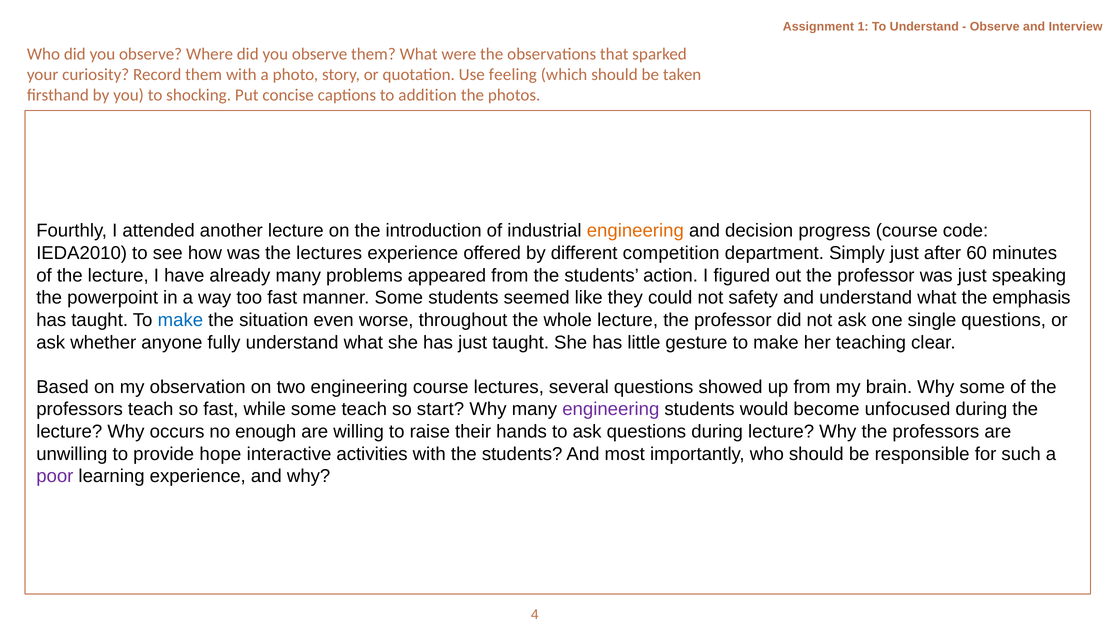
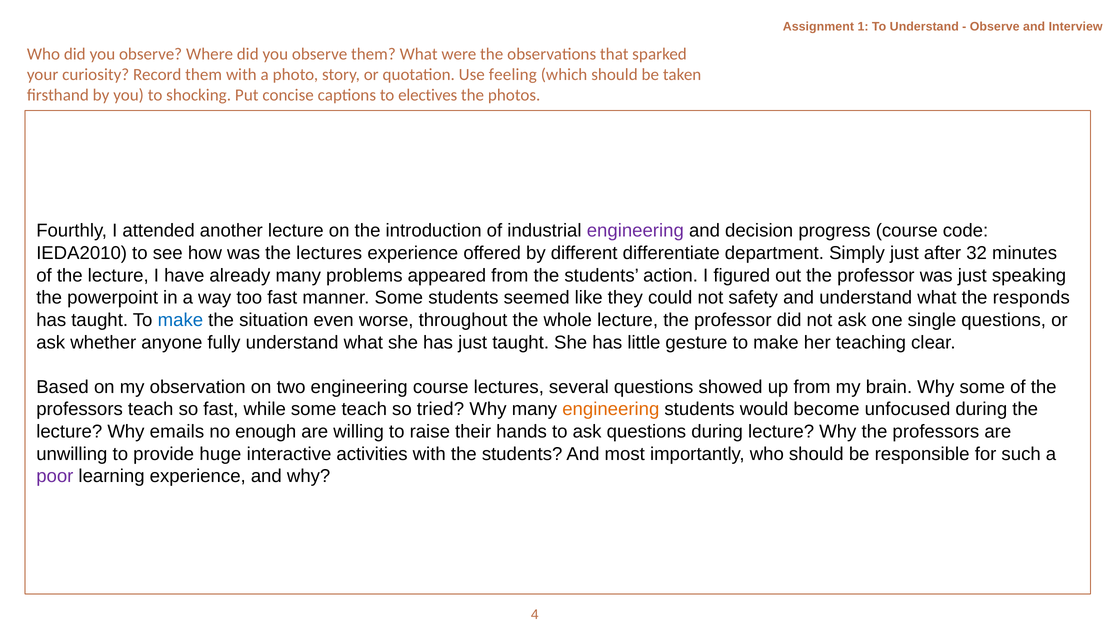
addition: addition -> electives (428, 95)
engineering colour: orange -> purple (635, 231)
competition: competition -> differentiate (671, 253)
60: 60 -> 32 (977, 253)
emphasis: emphasis -> responds (1031, 298)
start: start -> tried (440, 409)
engineering colour: purple -> orange (611, 409)
occurs: occurs -> emails (177, 432)
hope: hope -> huge (220, 454)
